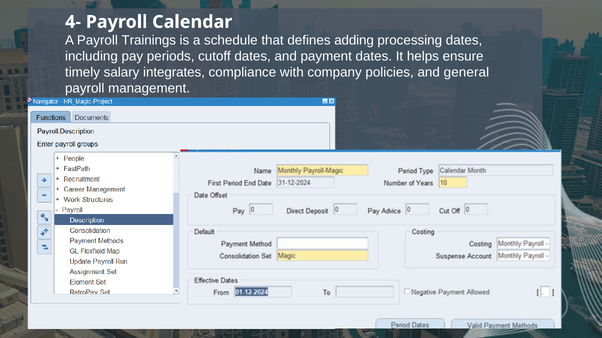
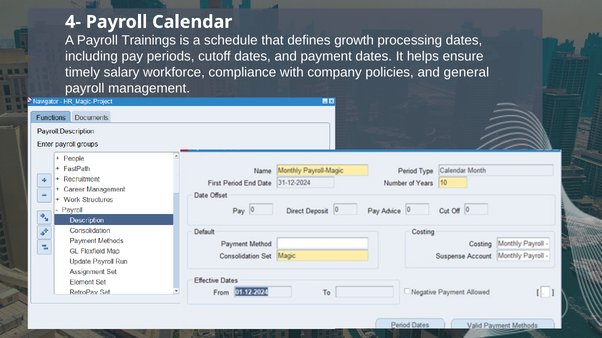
adding: adding -> growth (354, 40)
integrates: integrates -> workforce (174, 73)
